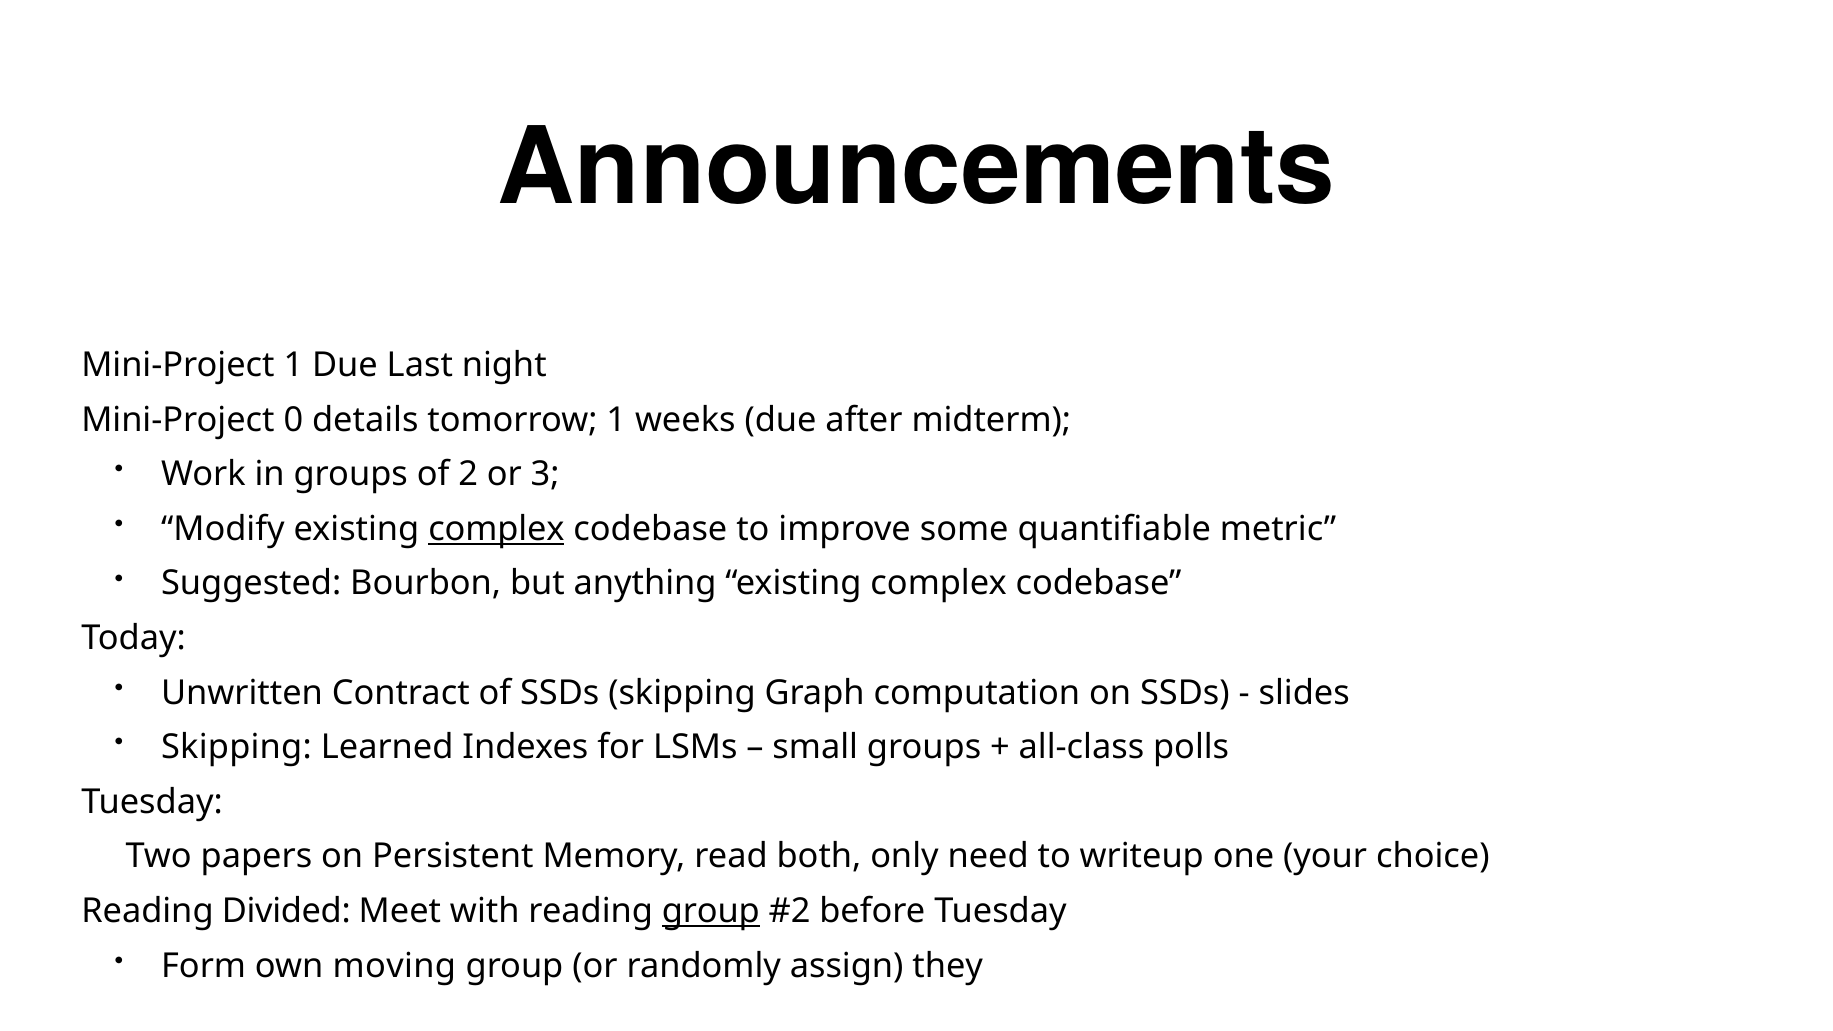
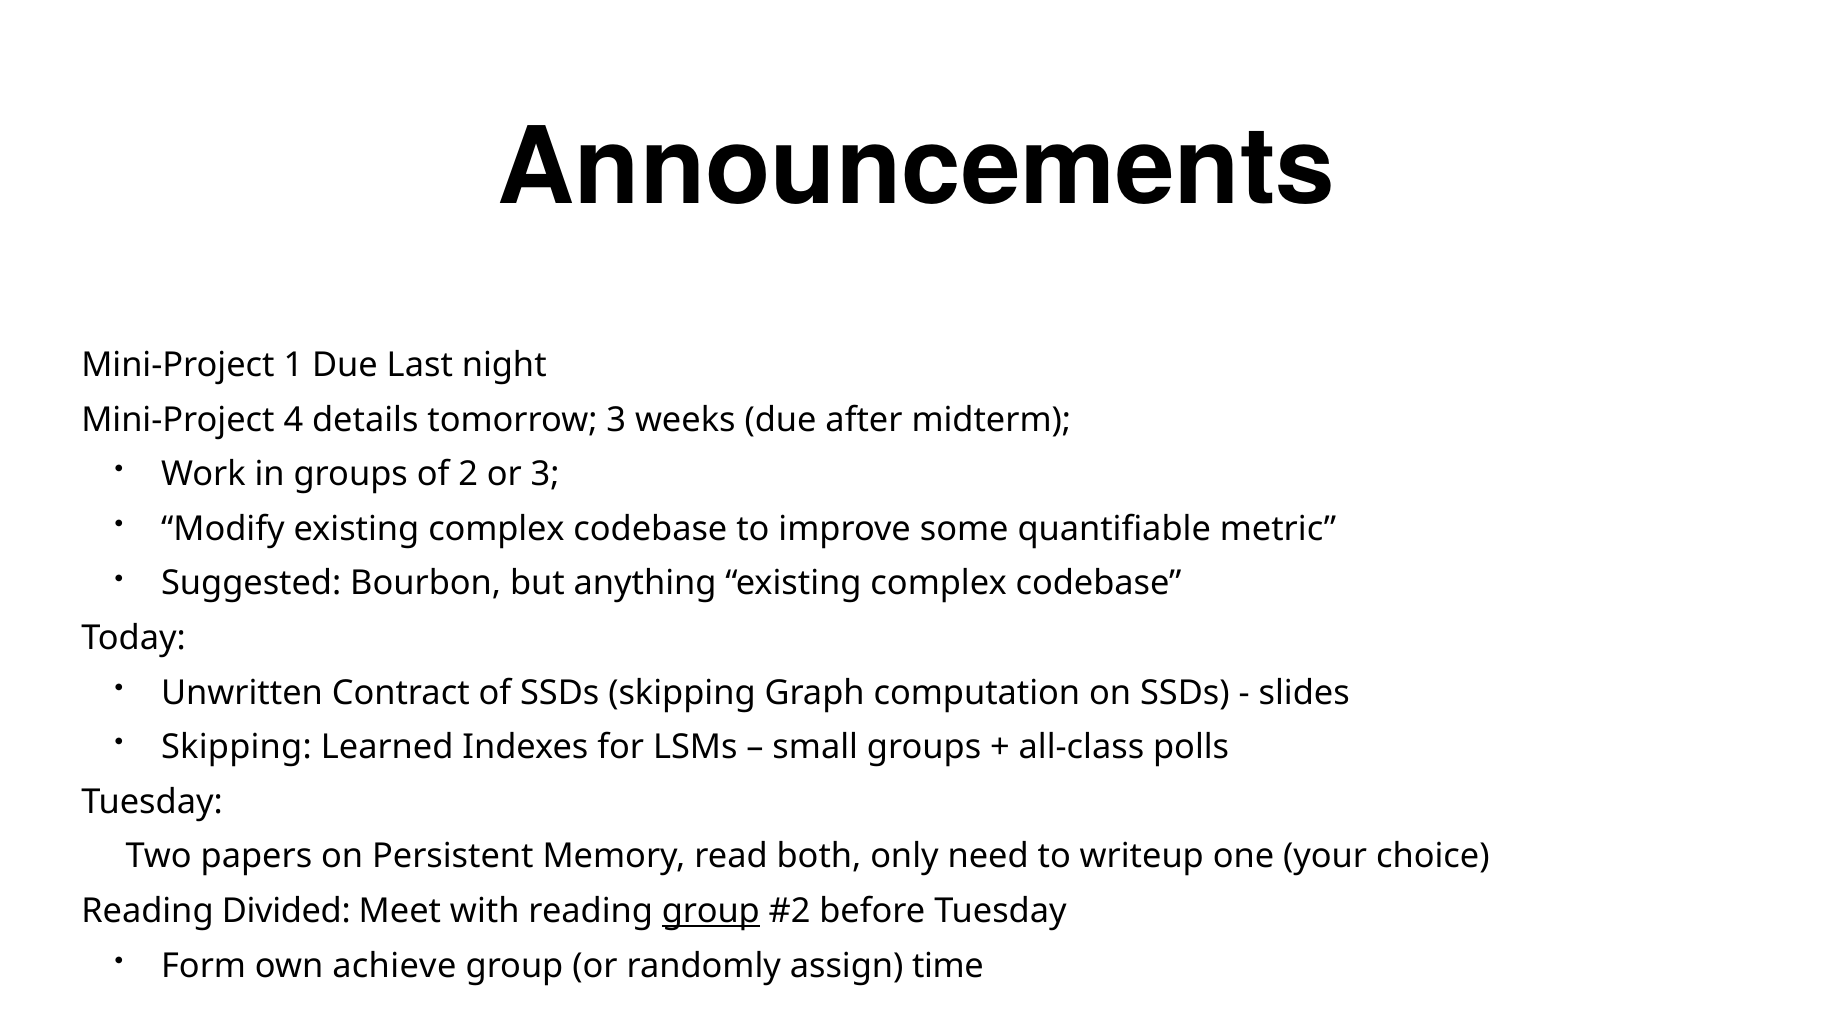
0: 0 -> 4 (293, 420)
tomorrow 1: 1 -> 3 (616, 420)
complex underline: present -> none (496, 529)
moving: moving -> achieve (394, 966)
they: they -> time (948, 966)
